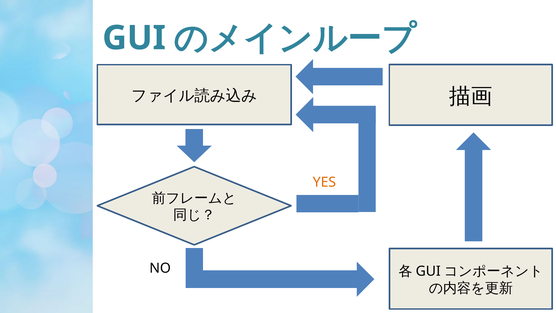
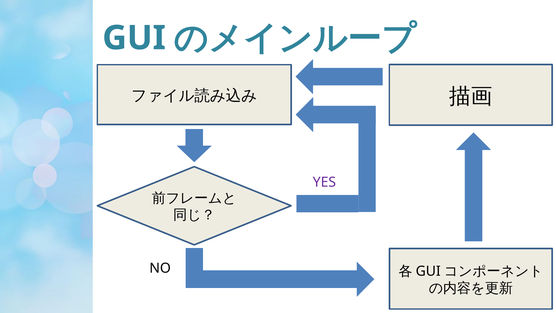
YES colour: orange -> purple (324, 182)
